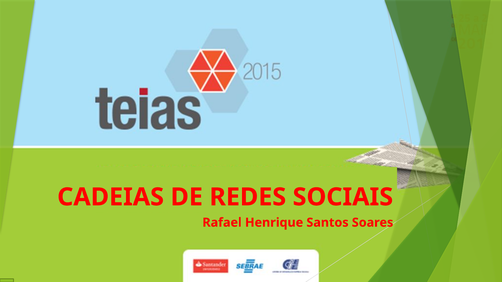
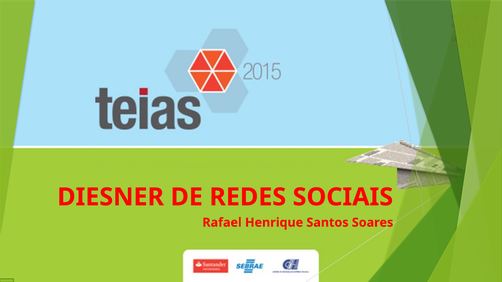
CADEIAS: CADEIAS -> DIESNER (111, 197)
